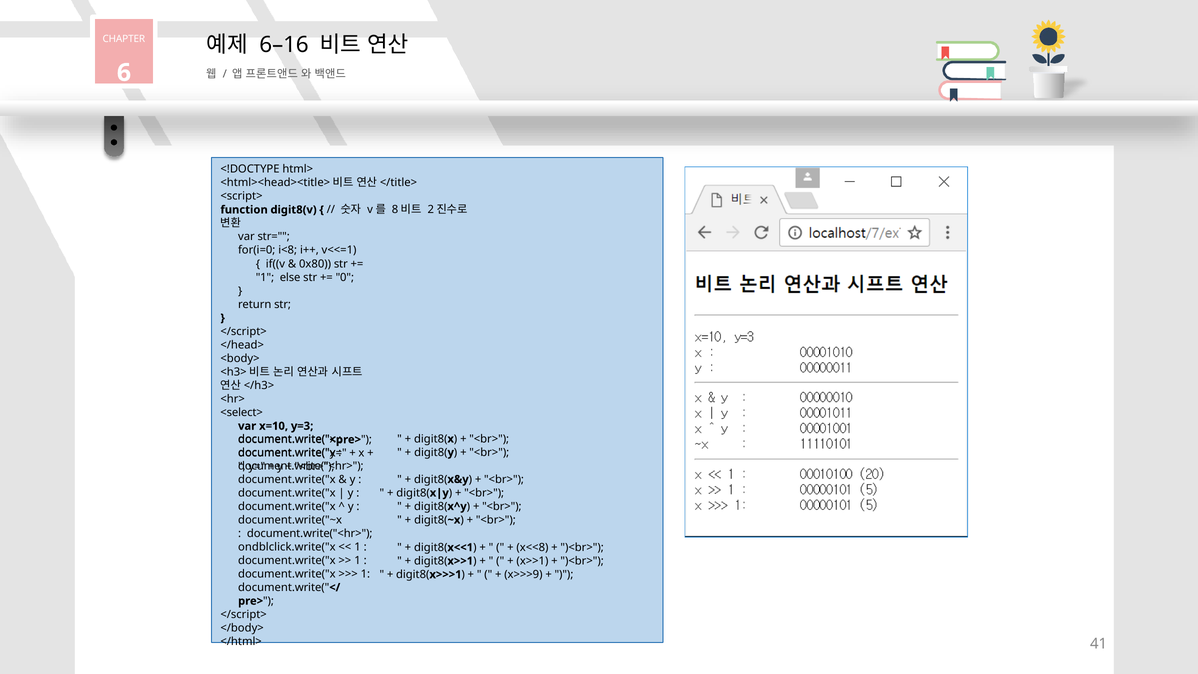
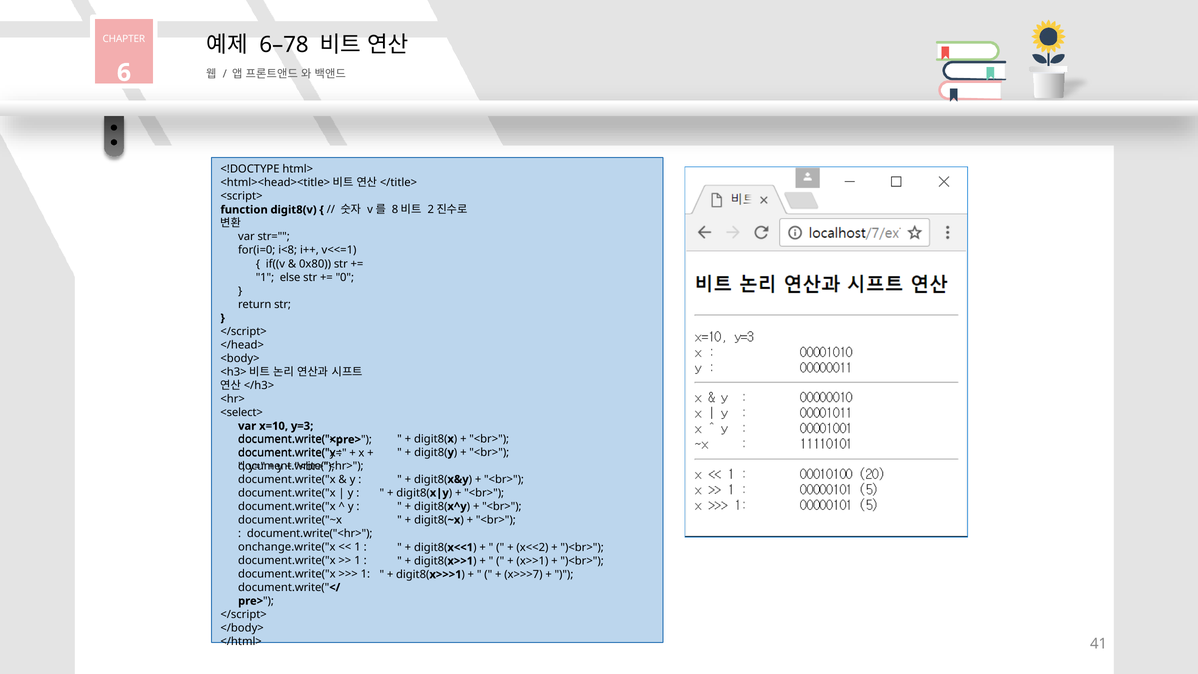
6–16: 6–16 -> 6–78 (284, 45)
ondblclick.write("x: ondblclick.write("x -> onchange.write("x (287, 547)
x<<8: x<<8 -> x<<2 (532, 547)
x>>>9: x>>>9 -> x>>>7 (523, 574)
